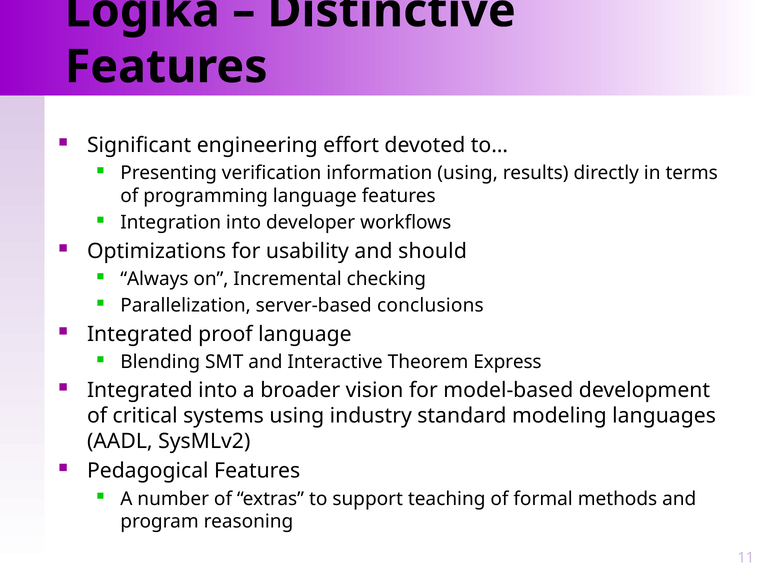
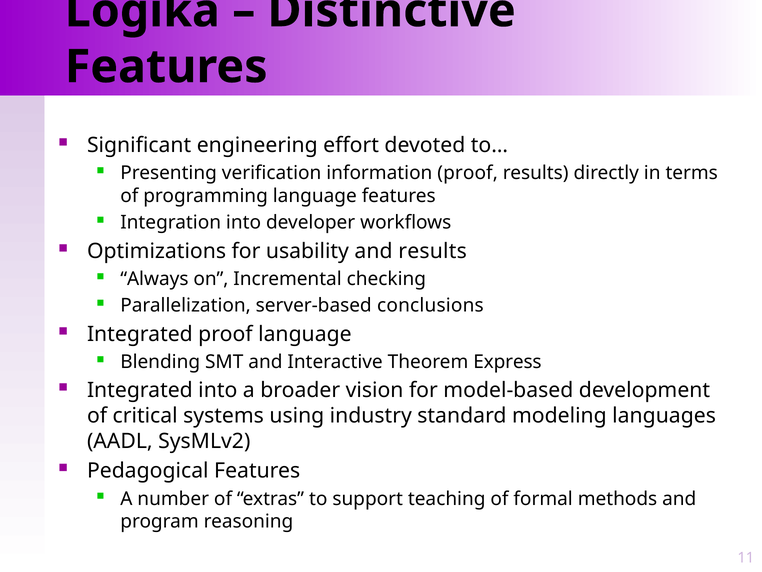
information using: using -> proof (468, 173)
and should: should -> results (433, 251)
